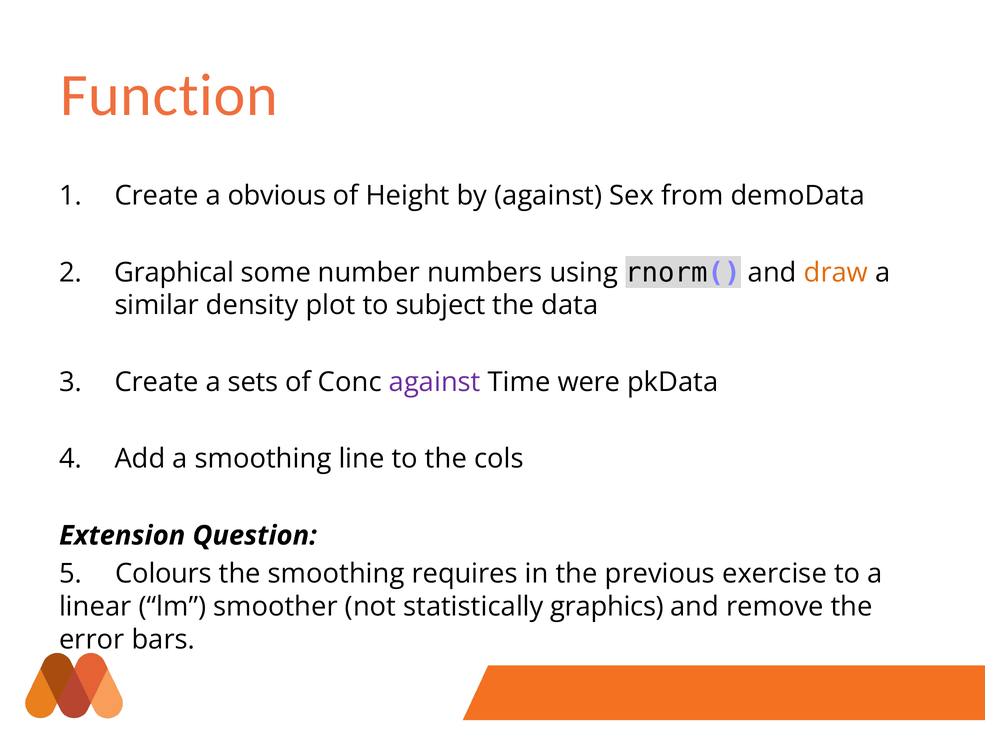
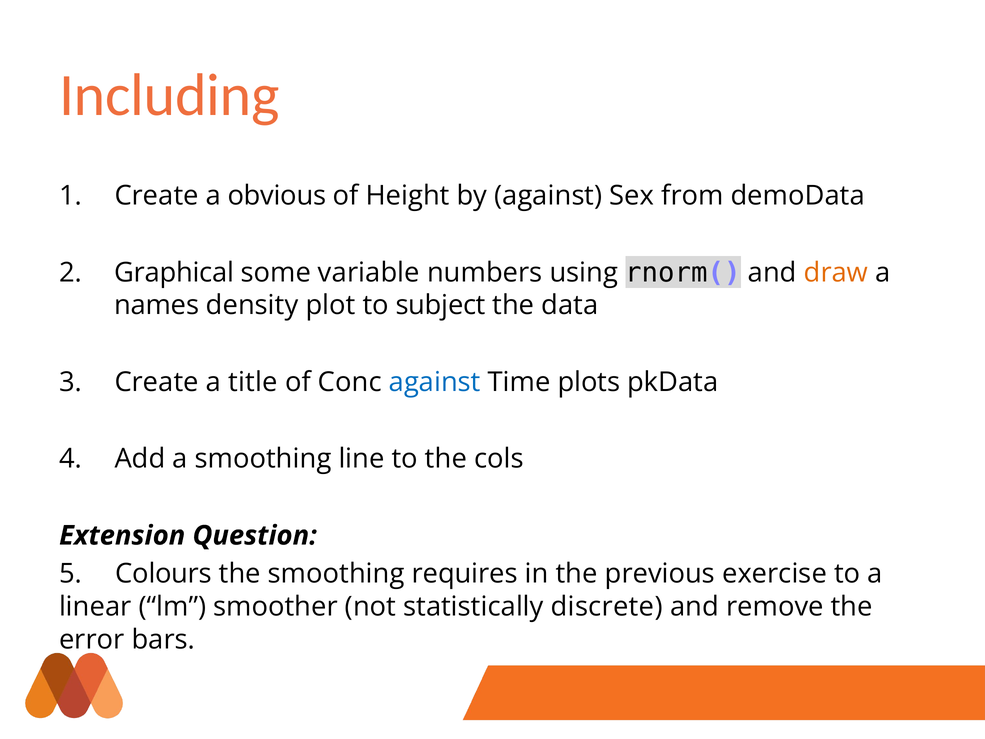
Function: Function -> Including (169, 95)
number: number -> variable (369, 272)
similar: similar -> names (157, 305)
sets: sets -> title (253, 382)
against colour: purple -> blue (435, 382)
were: were -> plots (589, 382)
graphics: graphics -> discrete (607, 607)
